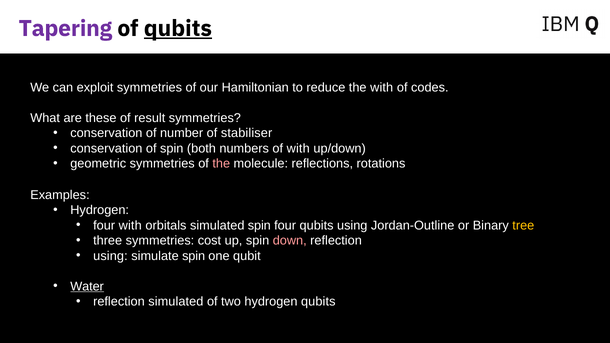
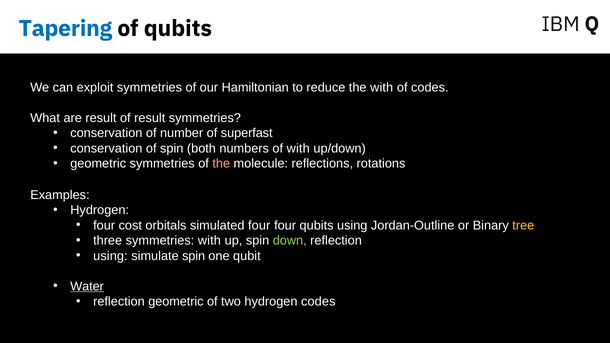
Tapering colour: purple -> blue (65, 28)
qubits underline: present -> none (178, 28)
are these: these -> result (101, 118)
stabiliser: stabiliser -> superfast (247, 133)
four with: with -> cost (130, 225)
simulated spin: spin -> four (259, 225)
symmetries cost: cost -> with (209, 241)
down colour: pink -> light green (290, 241)
reflection simulated: simulated -> geometric (176, 302)
hydrogen qubits: qubits -> codes (318, 302)
